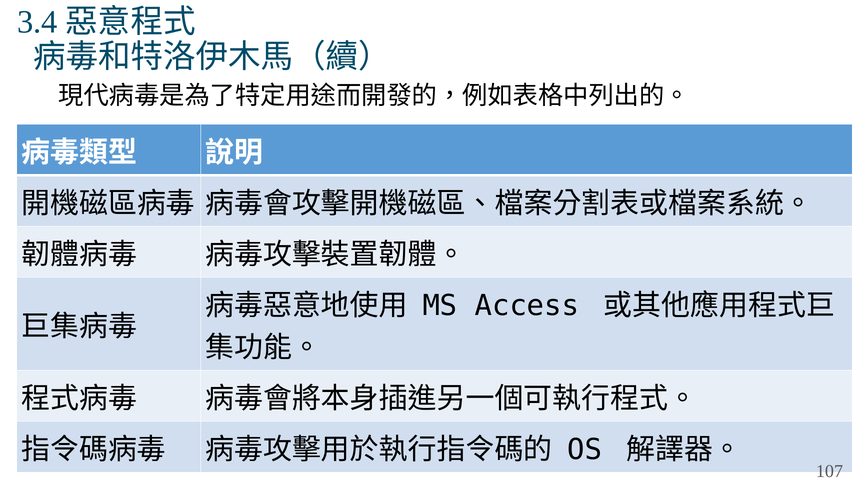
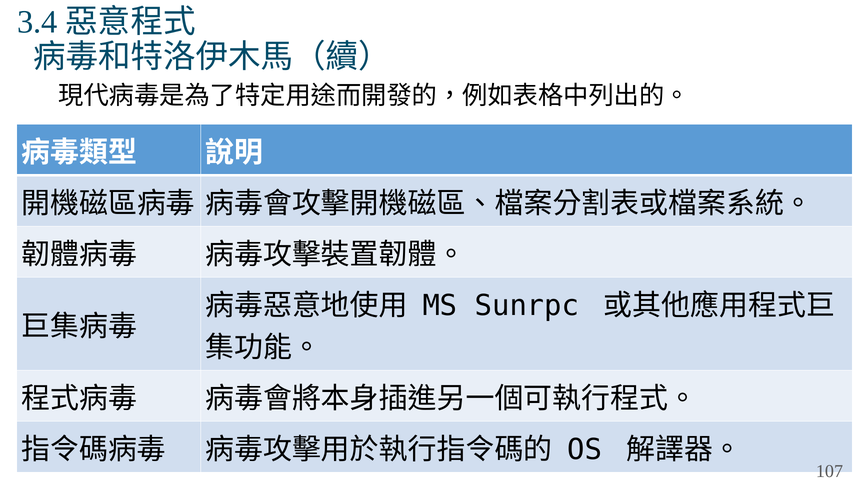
Access: Access -> Sunrpc (527, 306)
